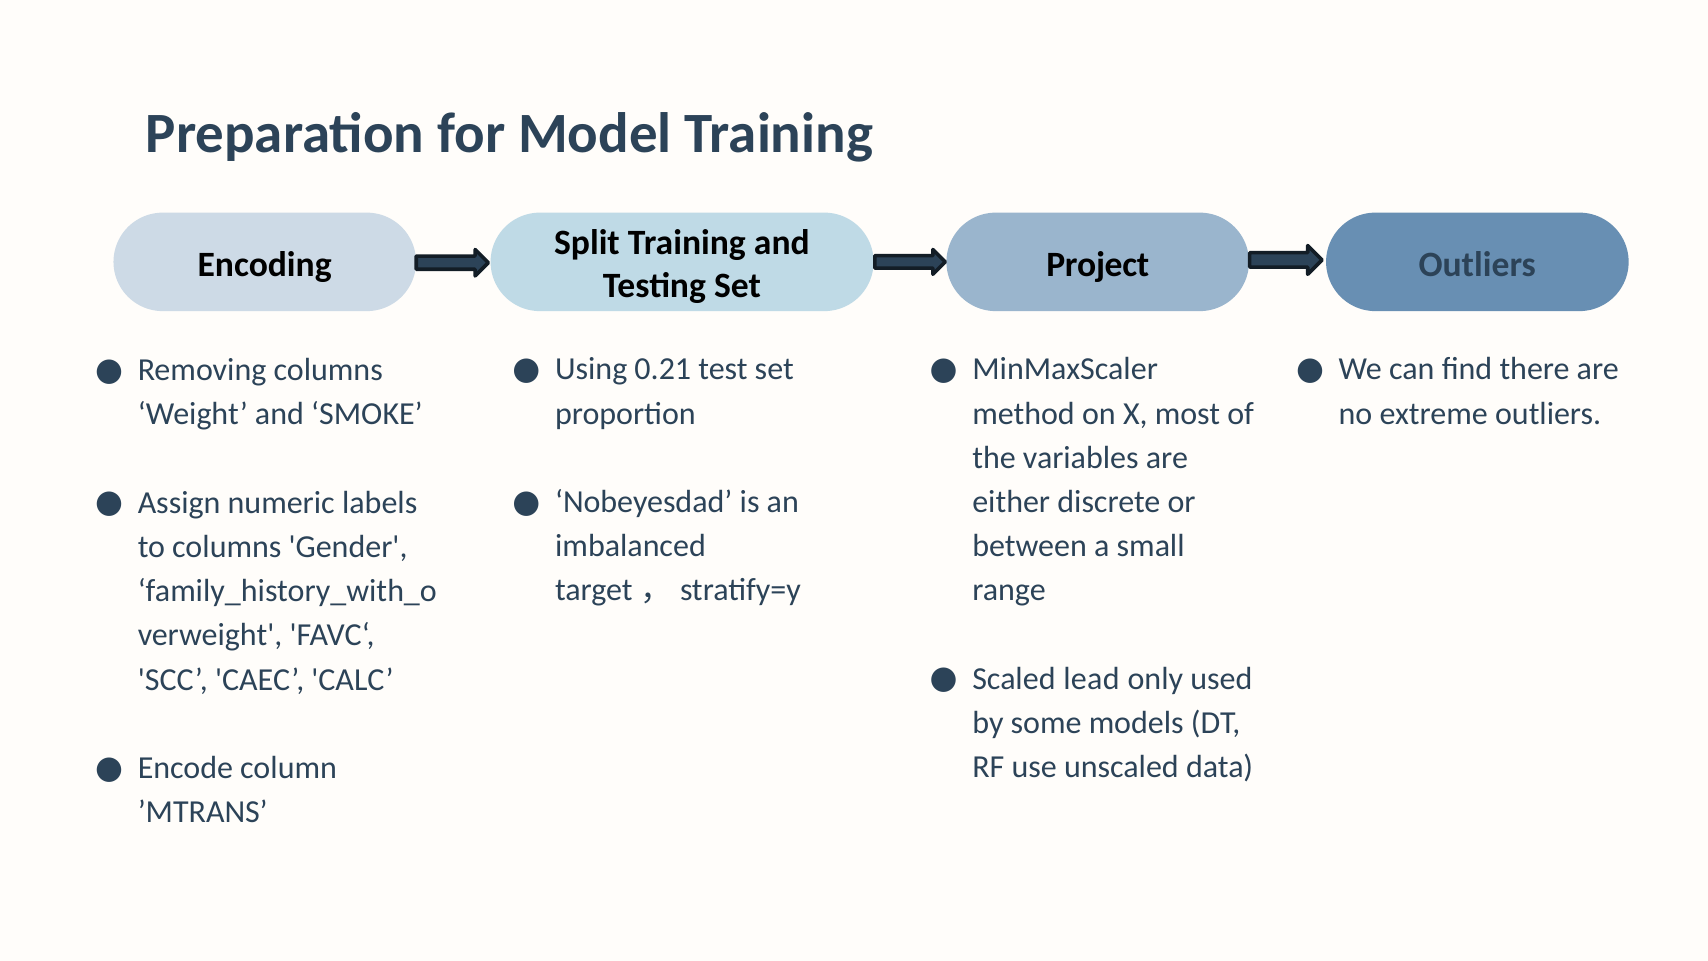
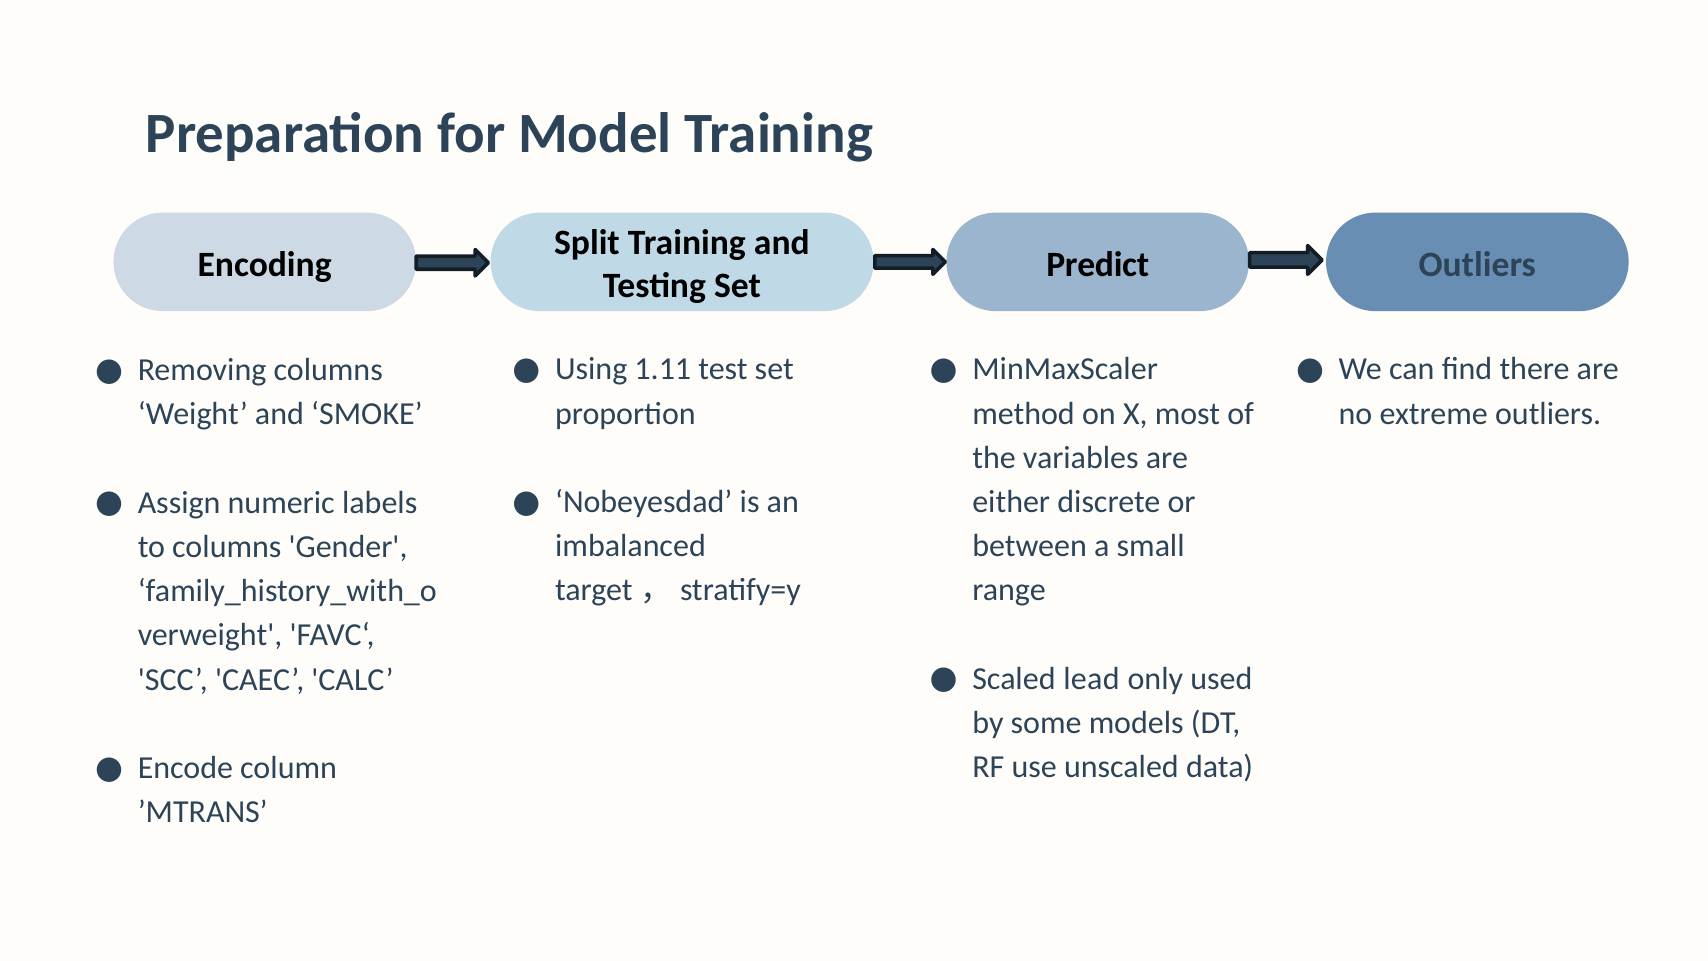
Project: Project -> Predict (1098, 264)
0.21: 0.21 -> 1.11 (663, 369)
